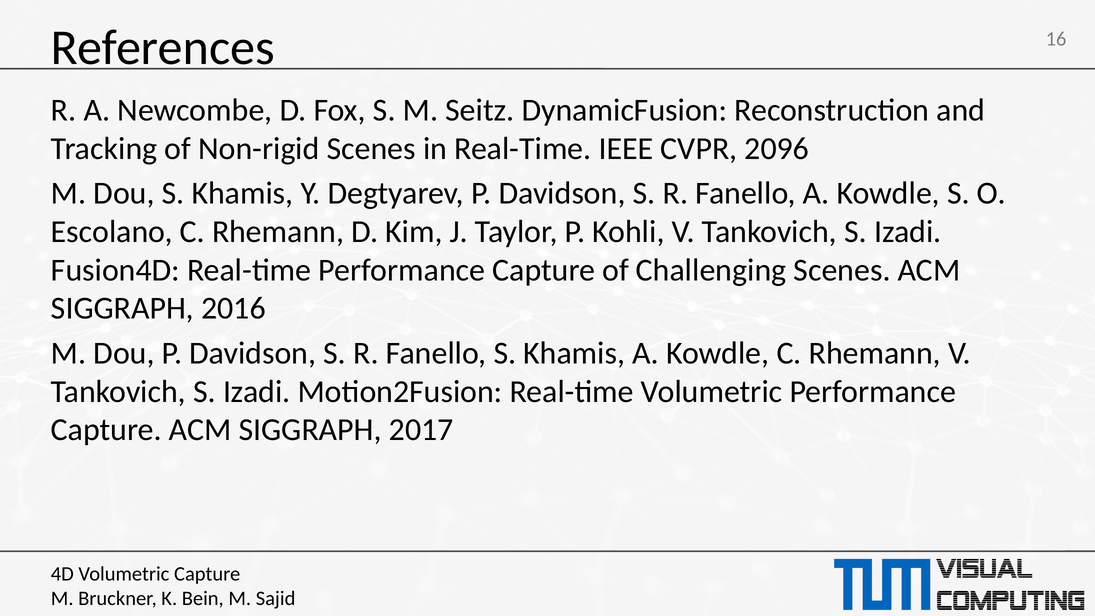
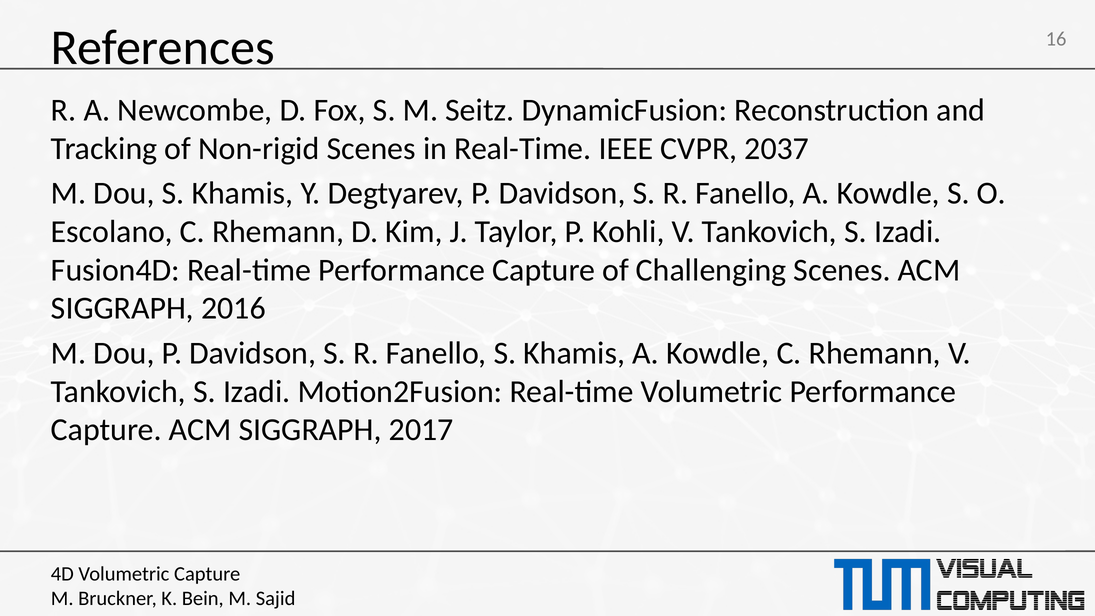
2096: 2096 -> 2037 (777, 149)
